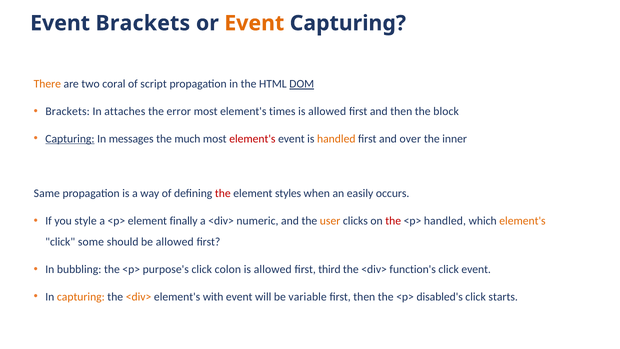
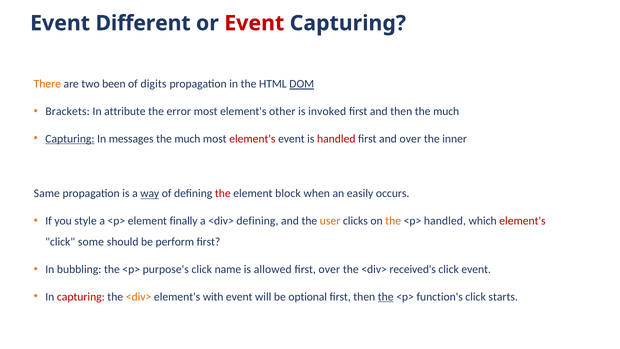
Event Brackets: Brackets -> Different (143, 23)
Event colour: orange -> red (254, 23)
coral: coral -> been (114, 84)
script: script -> digits (154, 84)
attaches: attaches -> attribute (125, 111)
times: times -> other (282, 111)
allowed: allowed -> invoked (327, 111)
then the block: block -> much (446, 111)
handled colour: orange -> red (336, 139)
way underline: none -> present (150, 193)
styles: styles -> block (288, 193)
<div> numeric: numeric -> defining (257, 221)
the colour: red -> orange (393, 221)
element's colour: orange -> red (522, 221)
be allowed: allowed -> perform (175, 242)
colon: colon -> name (228, 269)
first third: third -> over (329, 269)
function's: function's -> received's (413, 269)
capturing colour: orange -> red (81, 297)
variable: variable -> optional (308, 297)
the underline: none -> present (386, 297)
disabled's: disabled's -> function's (440, 297)
